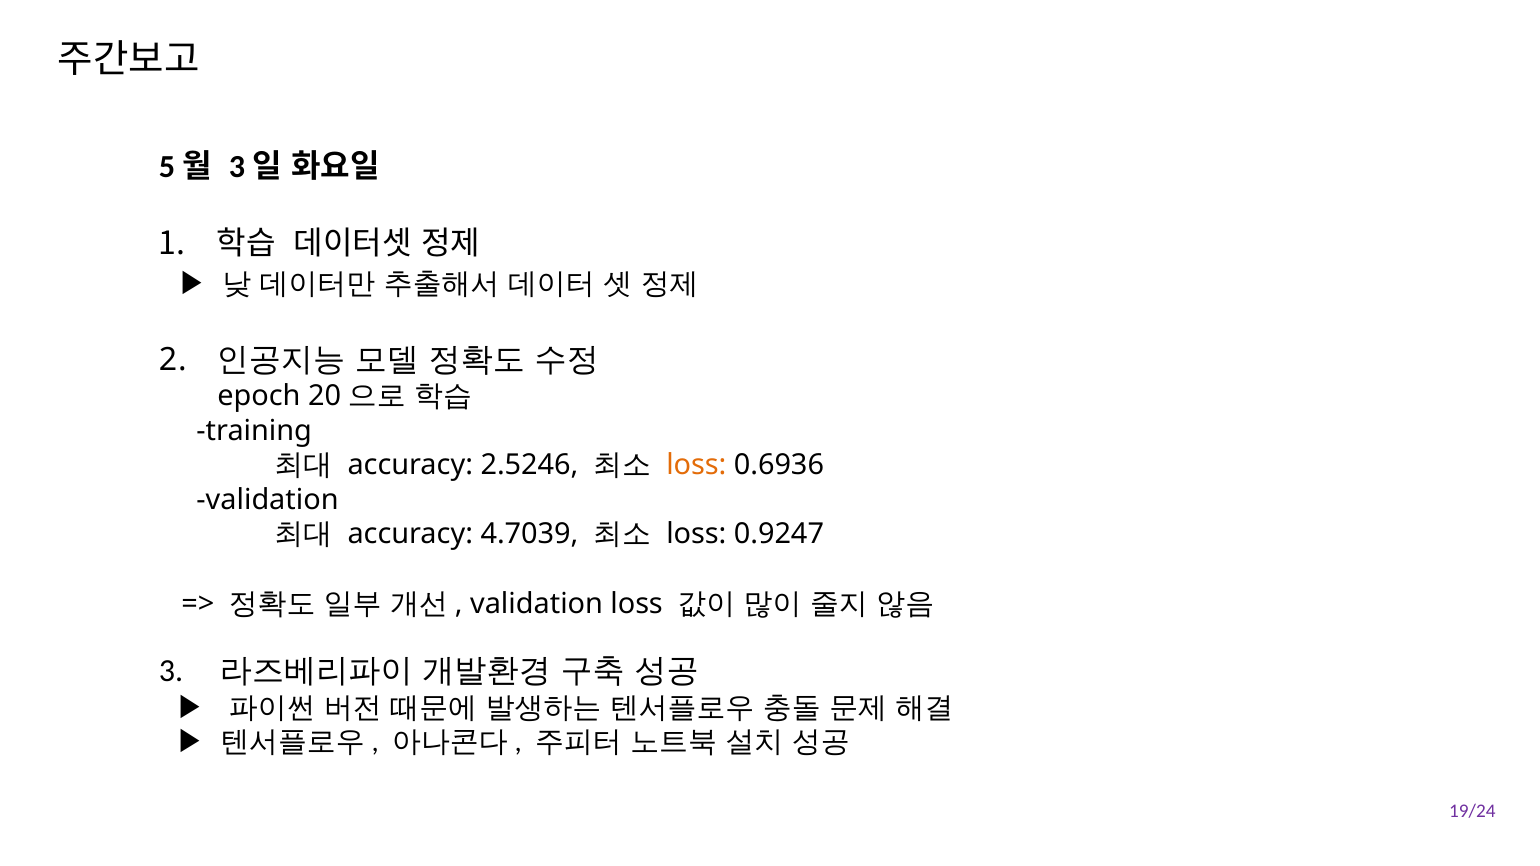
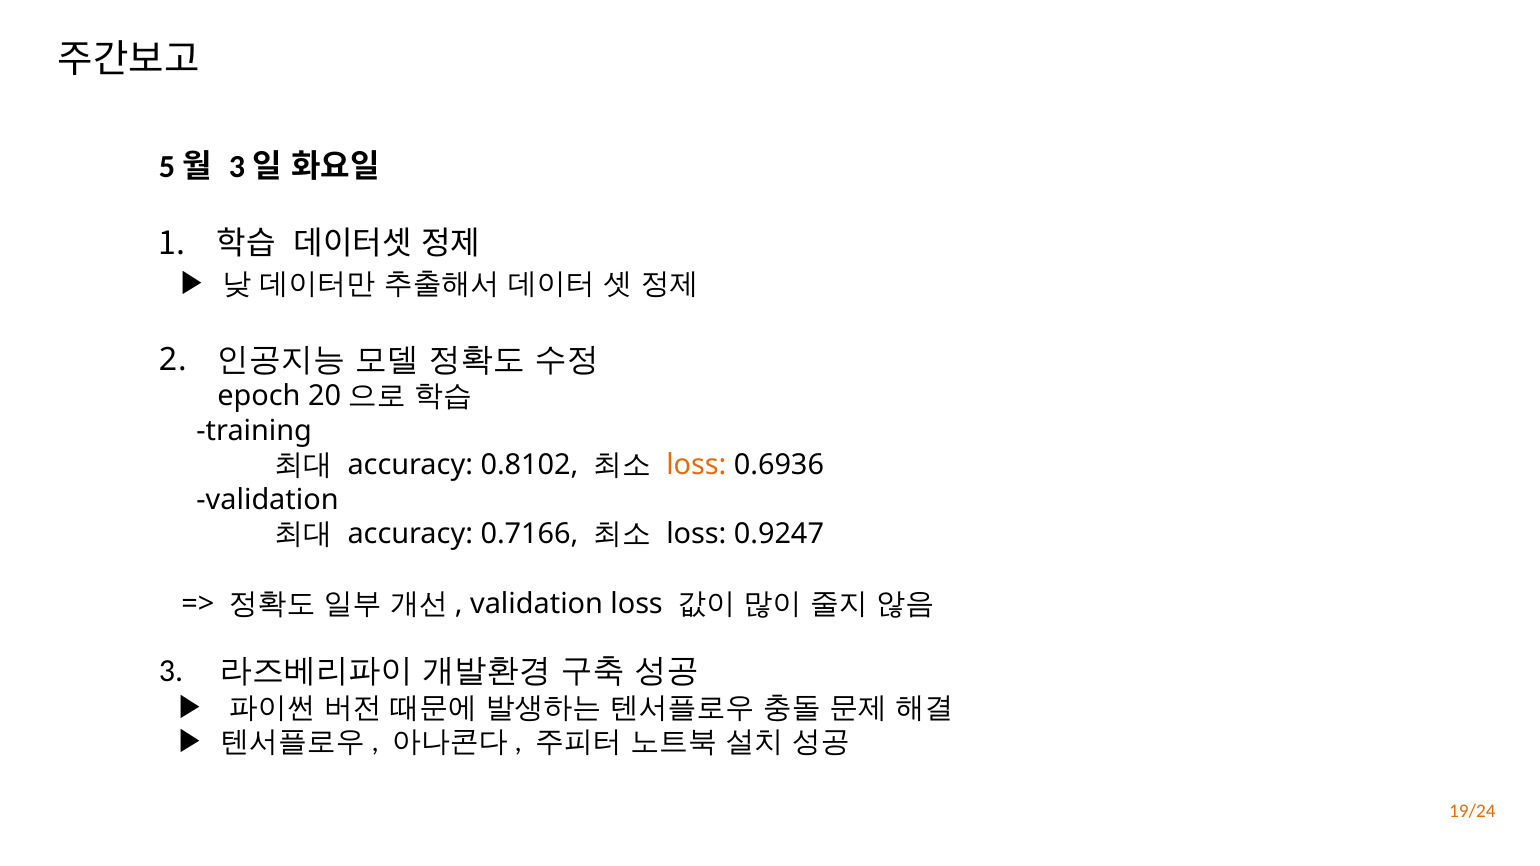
2.5246: 2.5246 -> 0.8102 (529, 465)
4.7039: 4.7039 -> 0.7166 (529, 535)
19/24 colour: purple -> orange (1472, 812)
